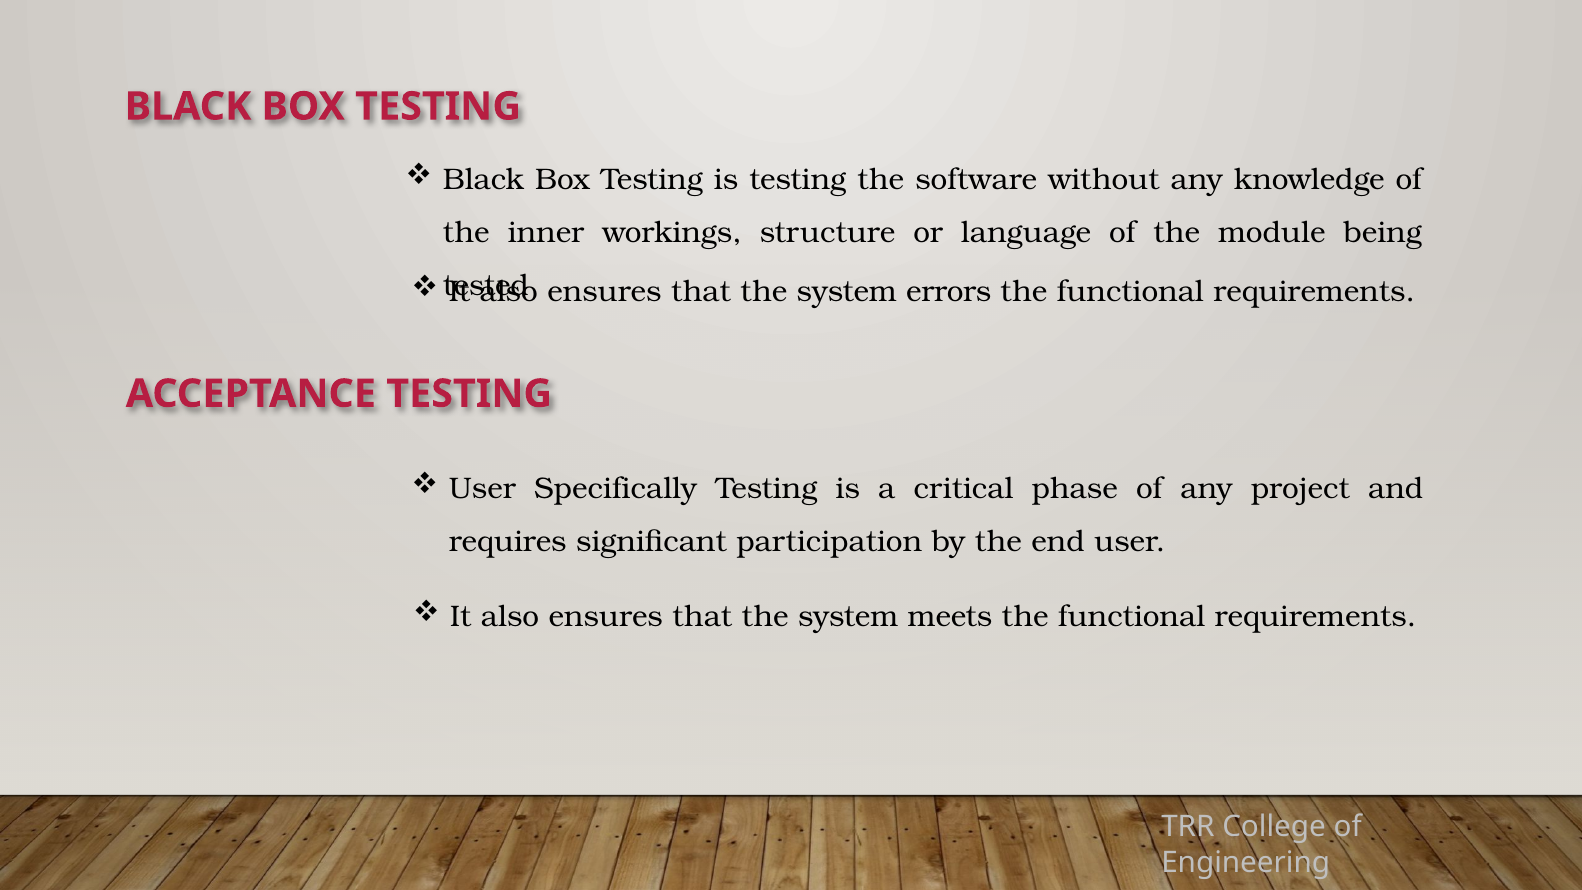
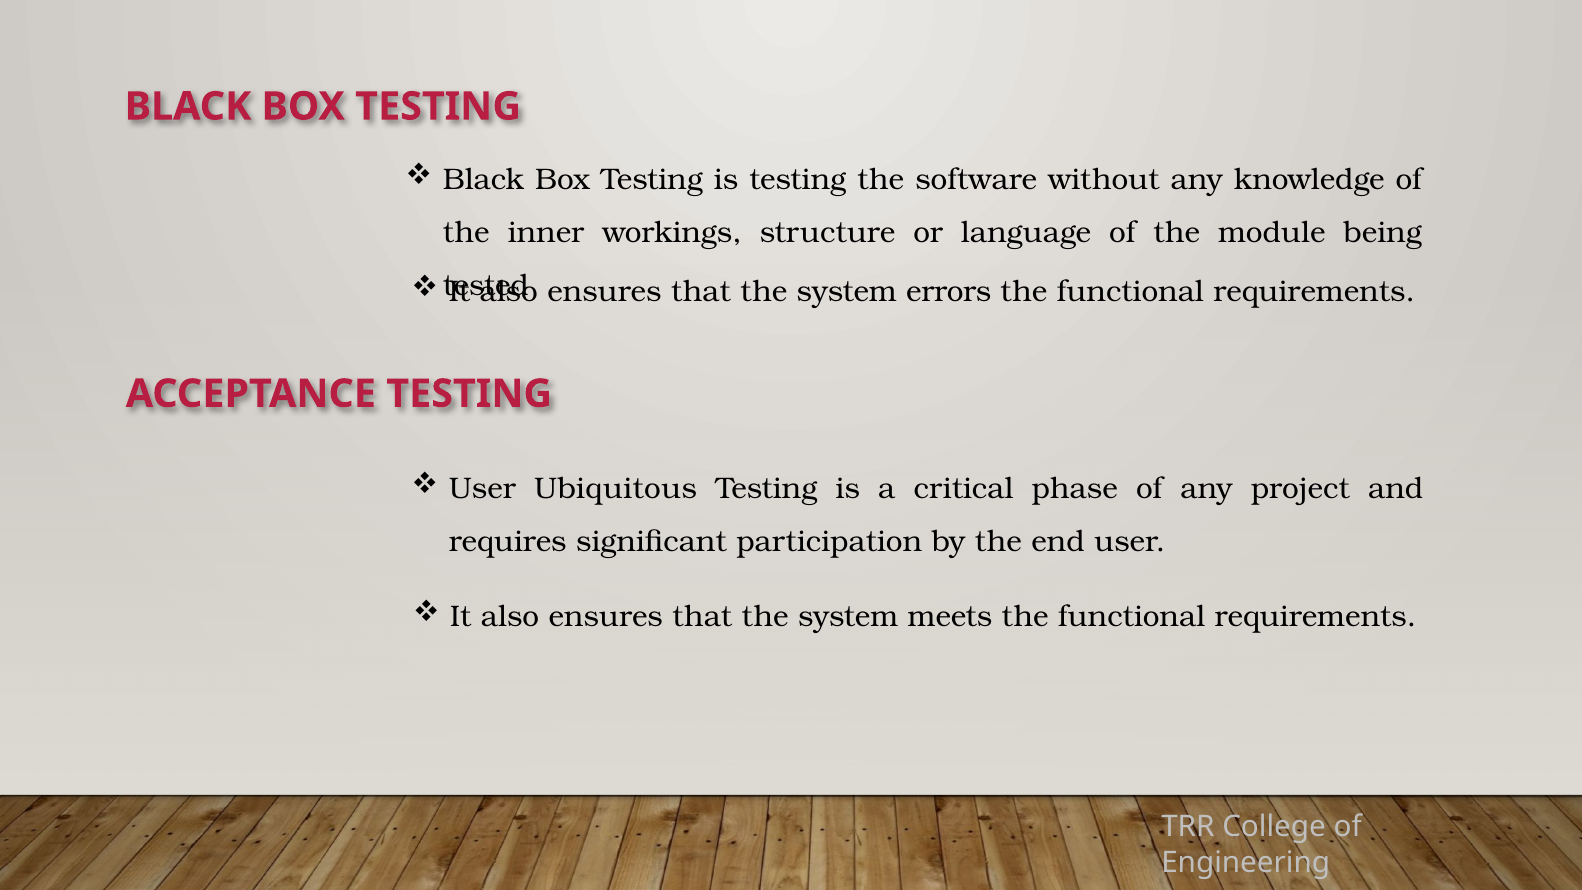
Specifically: Specifically -> Ubiquitous (616, 488)
